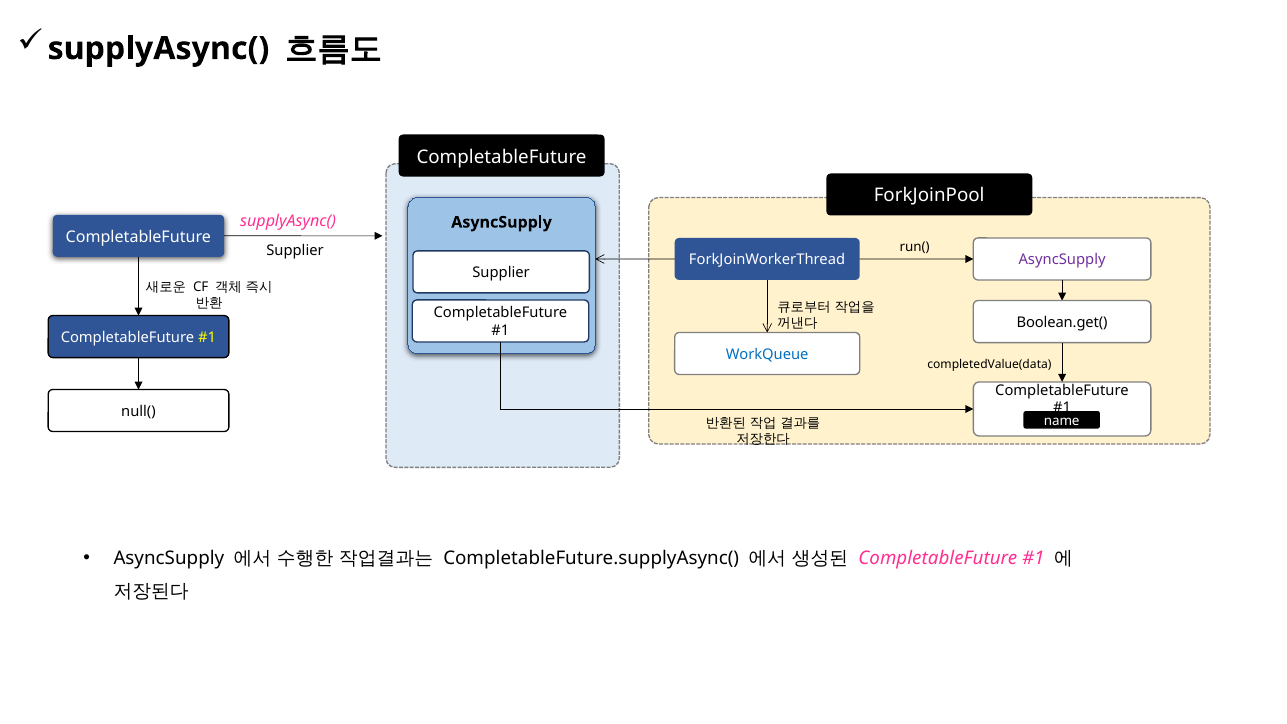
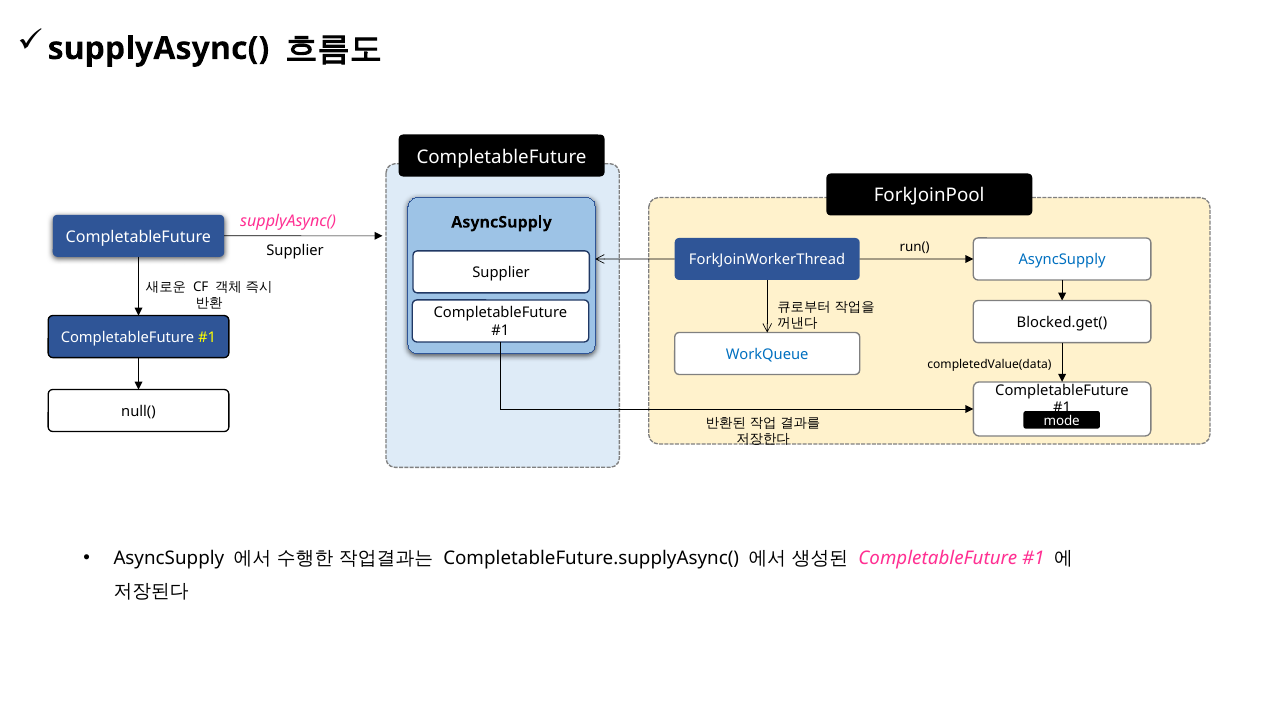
AsyncSupply colour: purple -> blue (1062, 260)
Boolean.get(: Boolean.get( -> Blocked.get( (1062, 323)
name: name -> mode (1062, 421)
